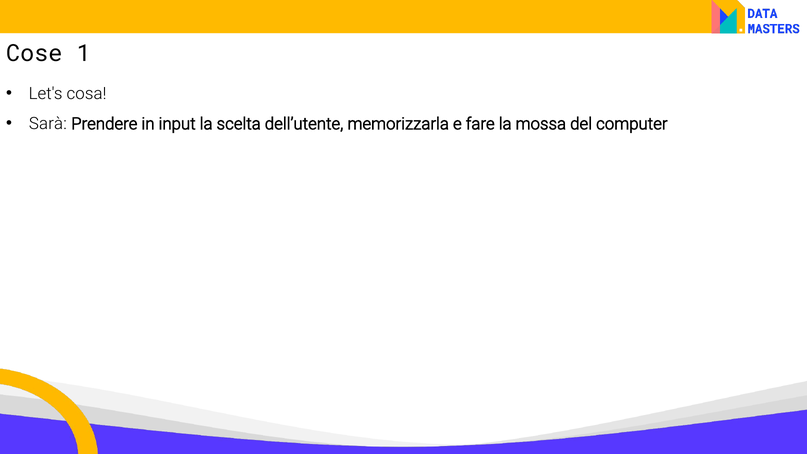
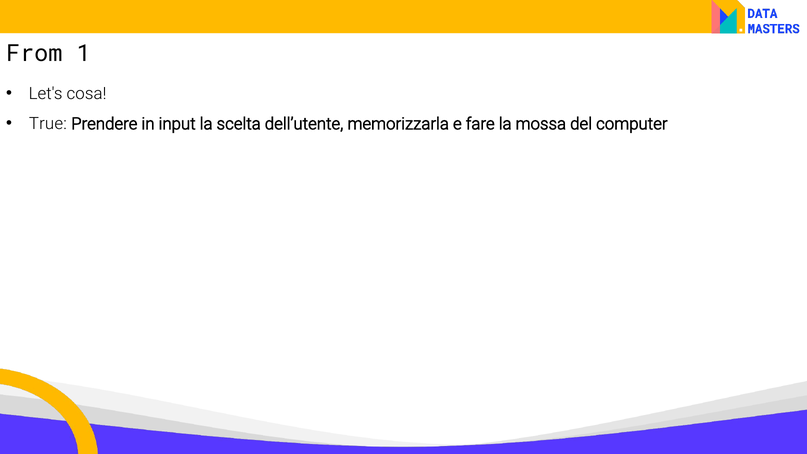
Cose: Cose -> From (34, 53)
Sarà: Sarà -> True (48, 124)
